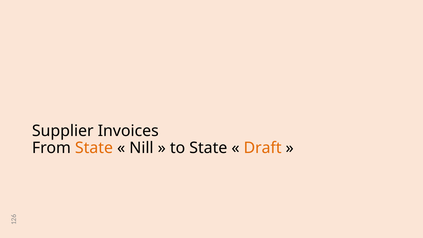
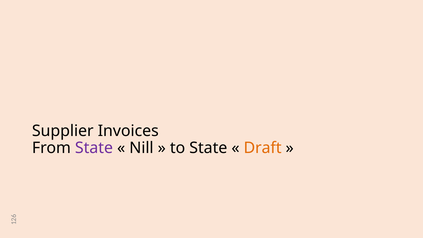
State colour: orange -> purple (94, 148)
